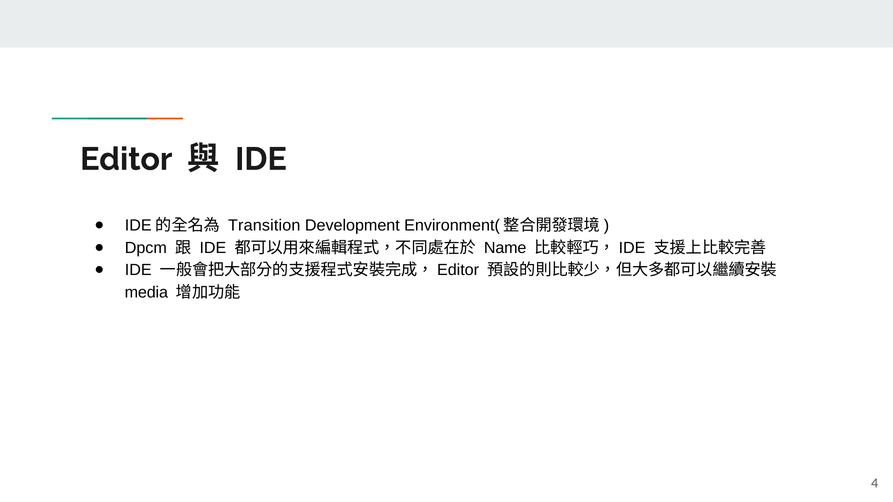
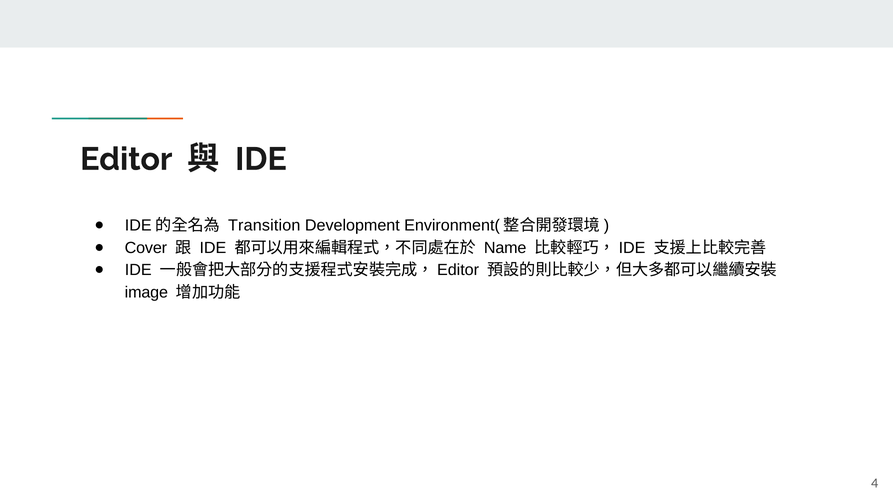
Dpcm: Dpcm -> Cover (146, 248)
media: media -> image (146, 292)
